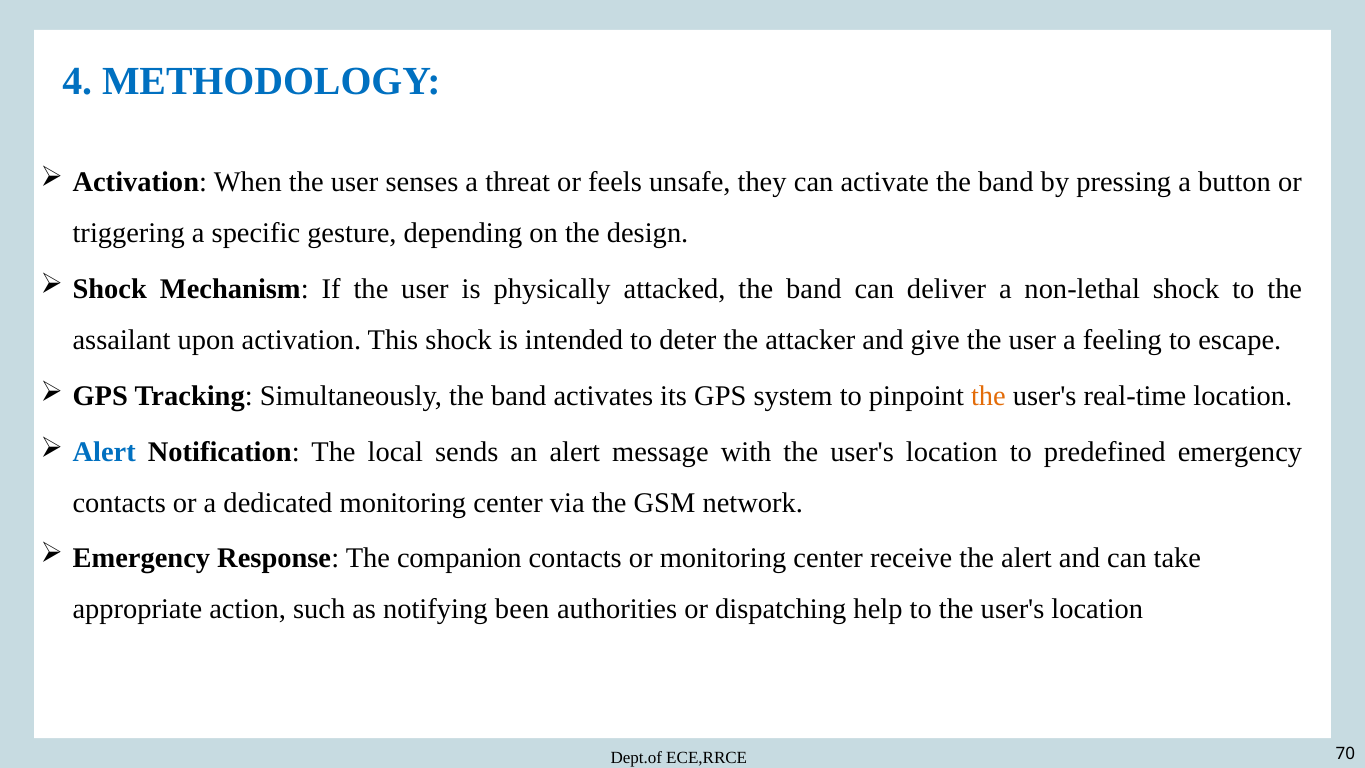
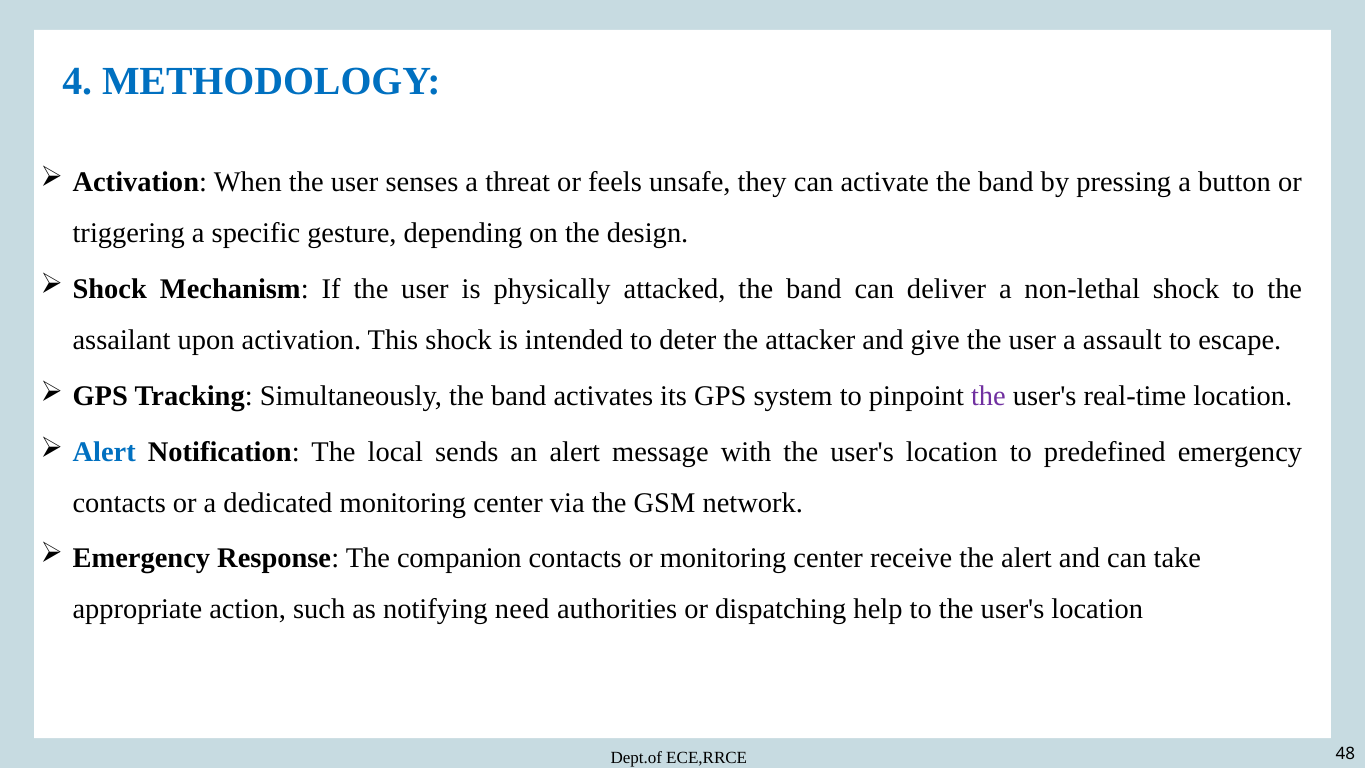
feeling: feeling -> assault (1122, 340)
the colour: orange -> purple (988, 396)
been: been -> need (522, 609)
70: 70 -> 48 (1345, 754)
